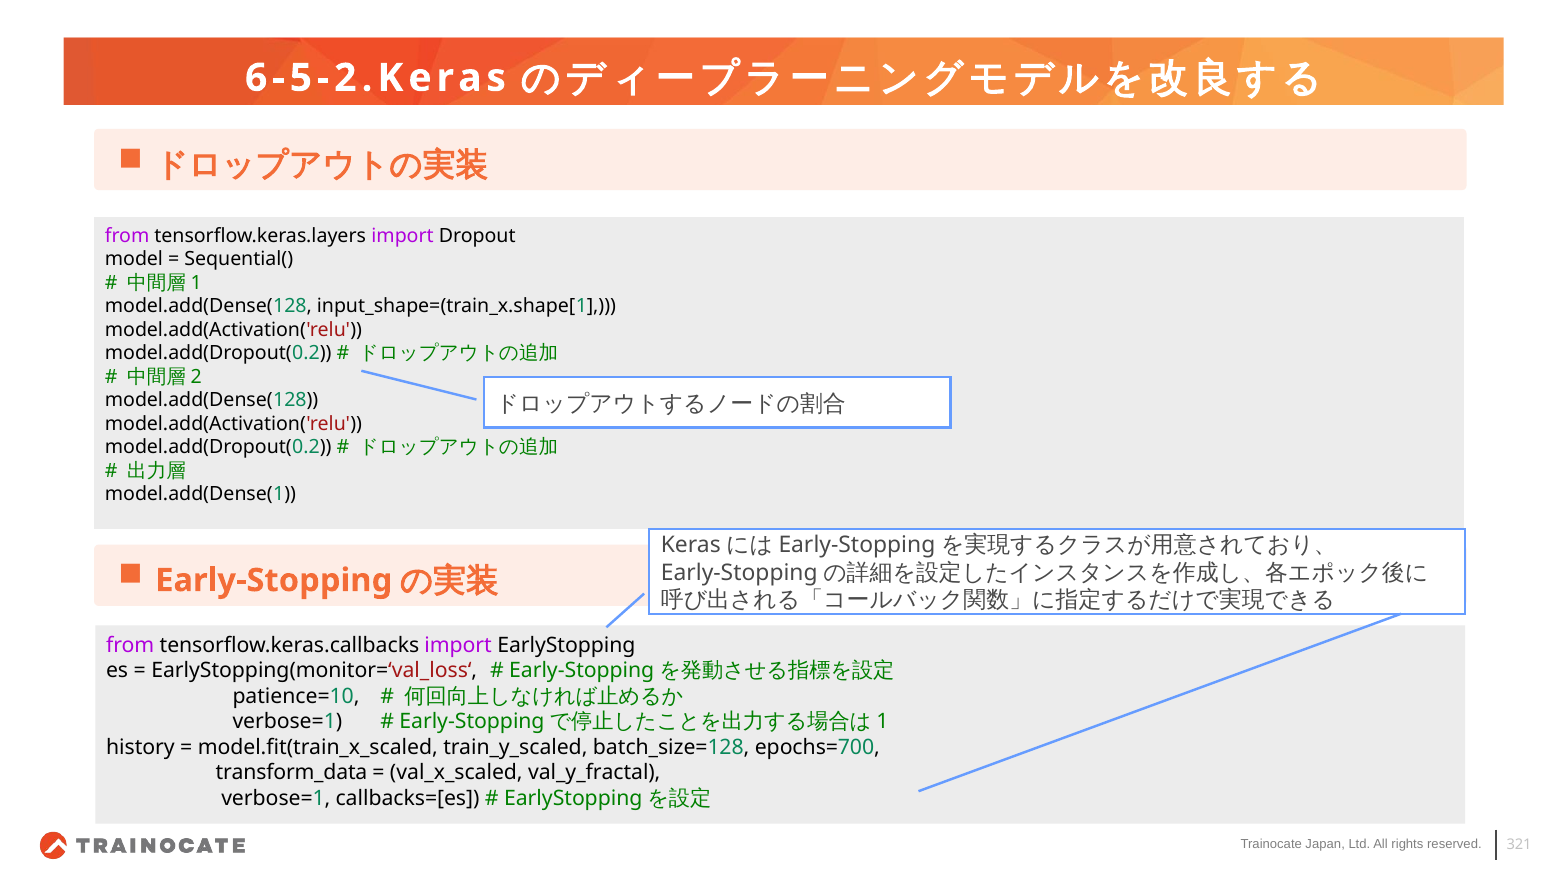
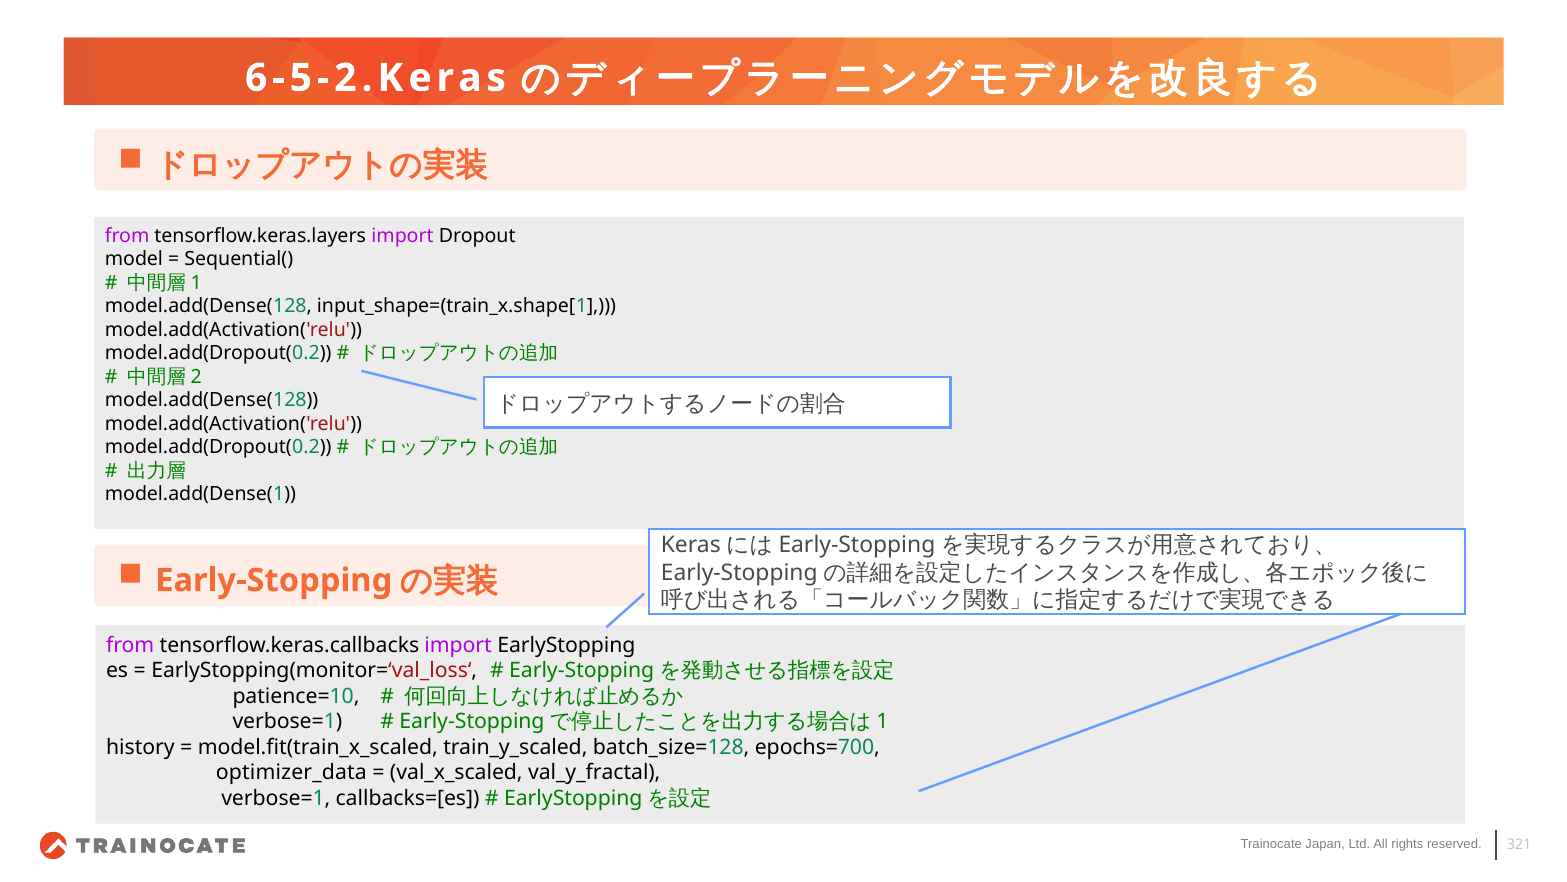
transform_data: transform_data -> optimizer_data (291, 772)
